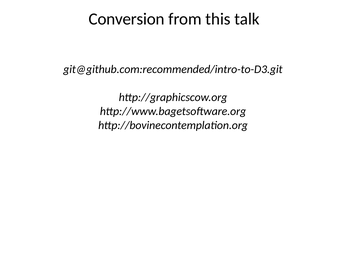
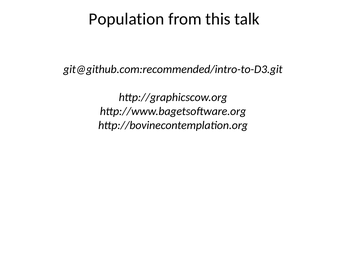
Conversion: Conversion -> Population (127, 19)
